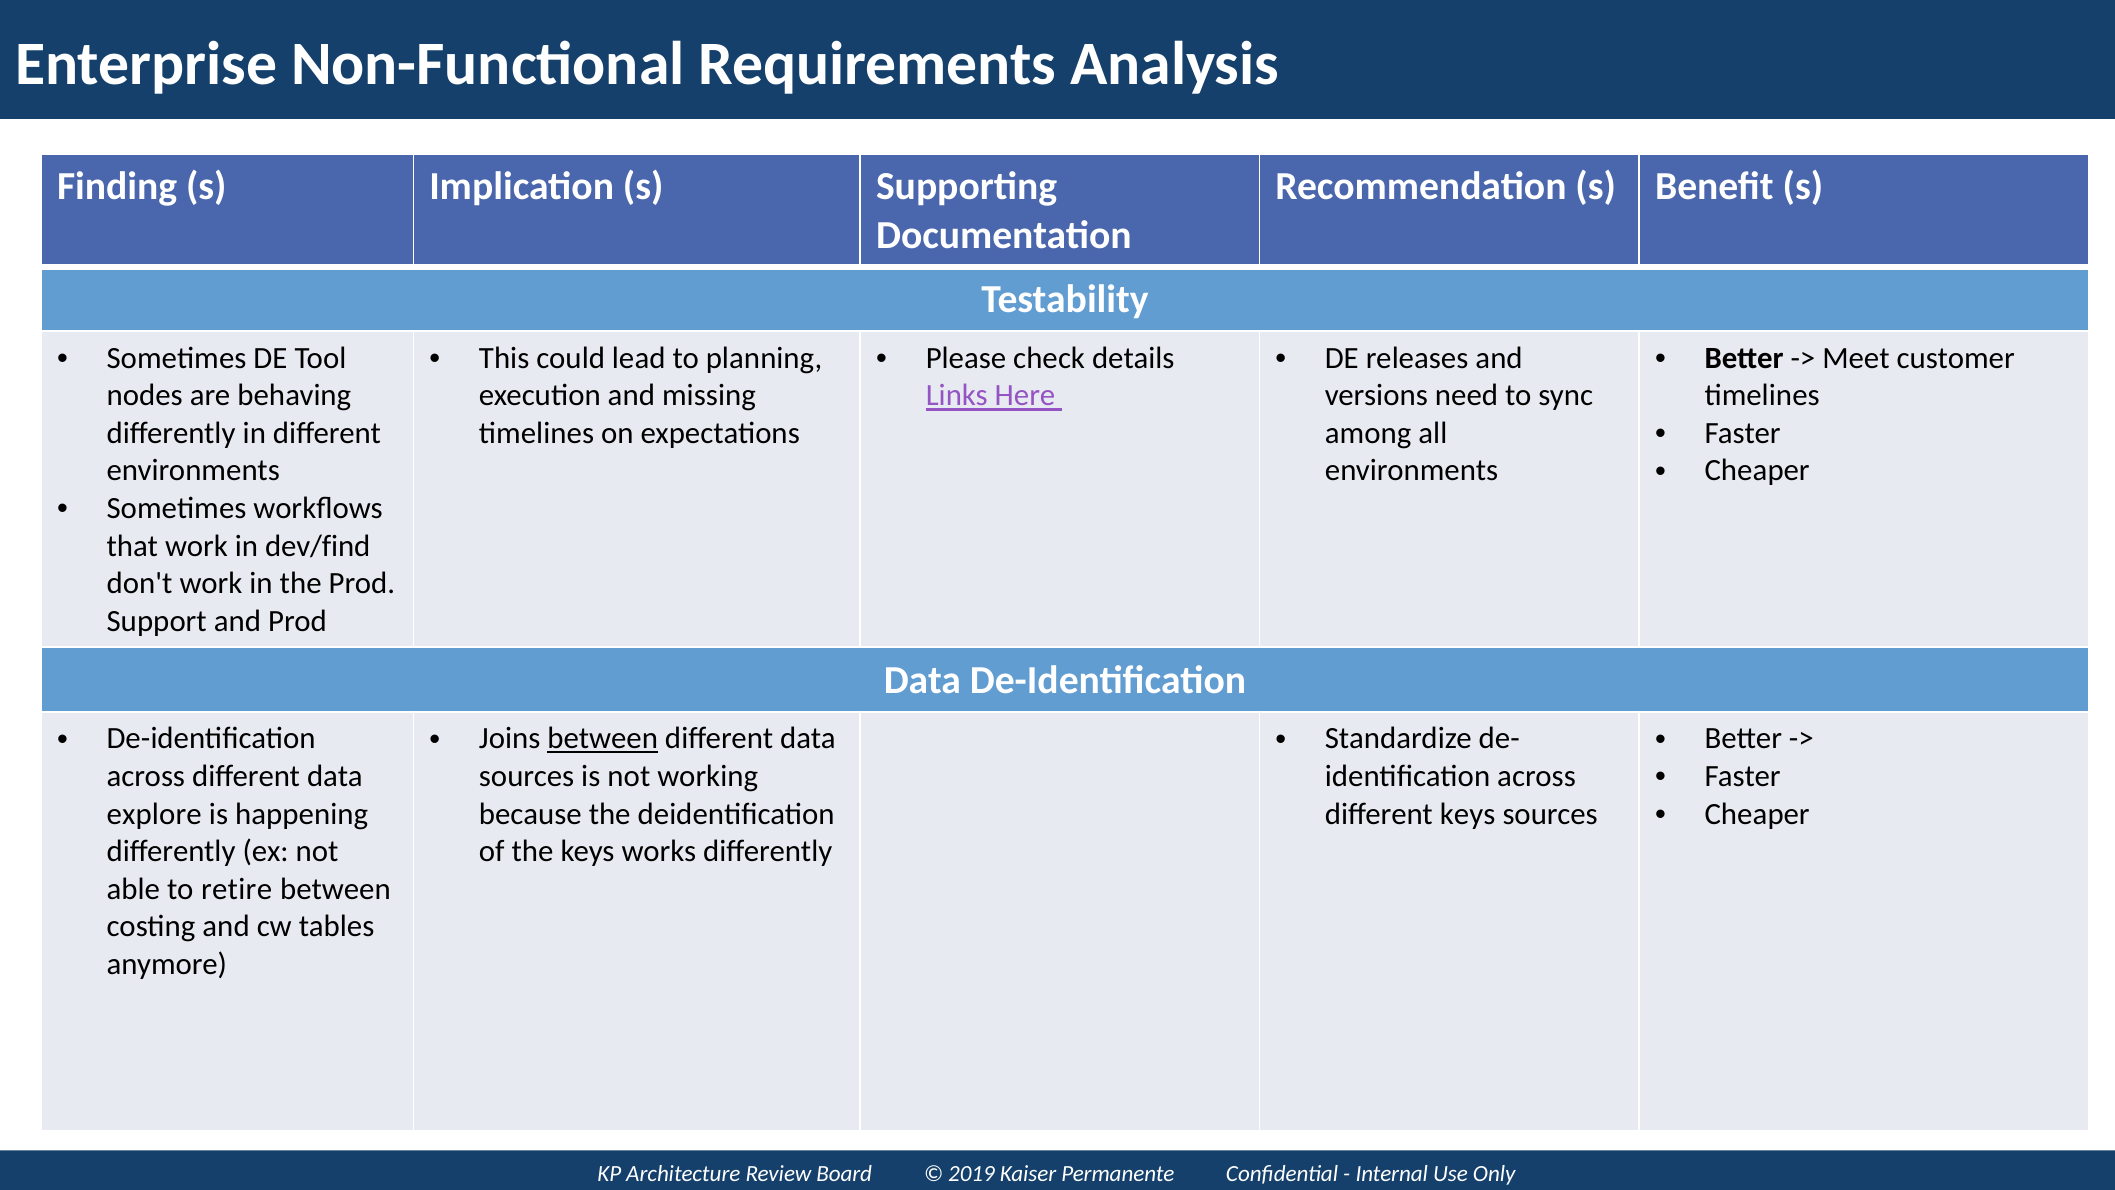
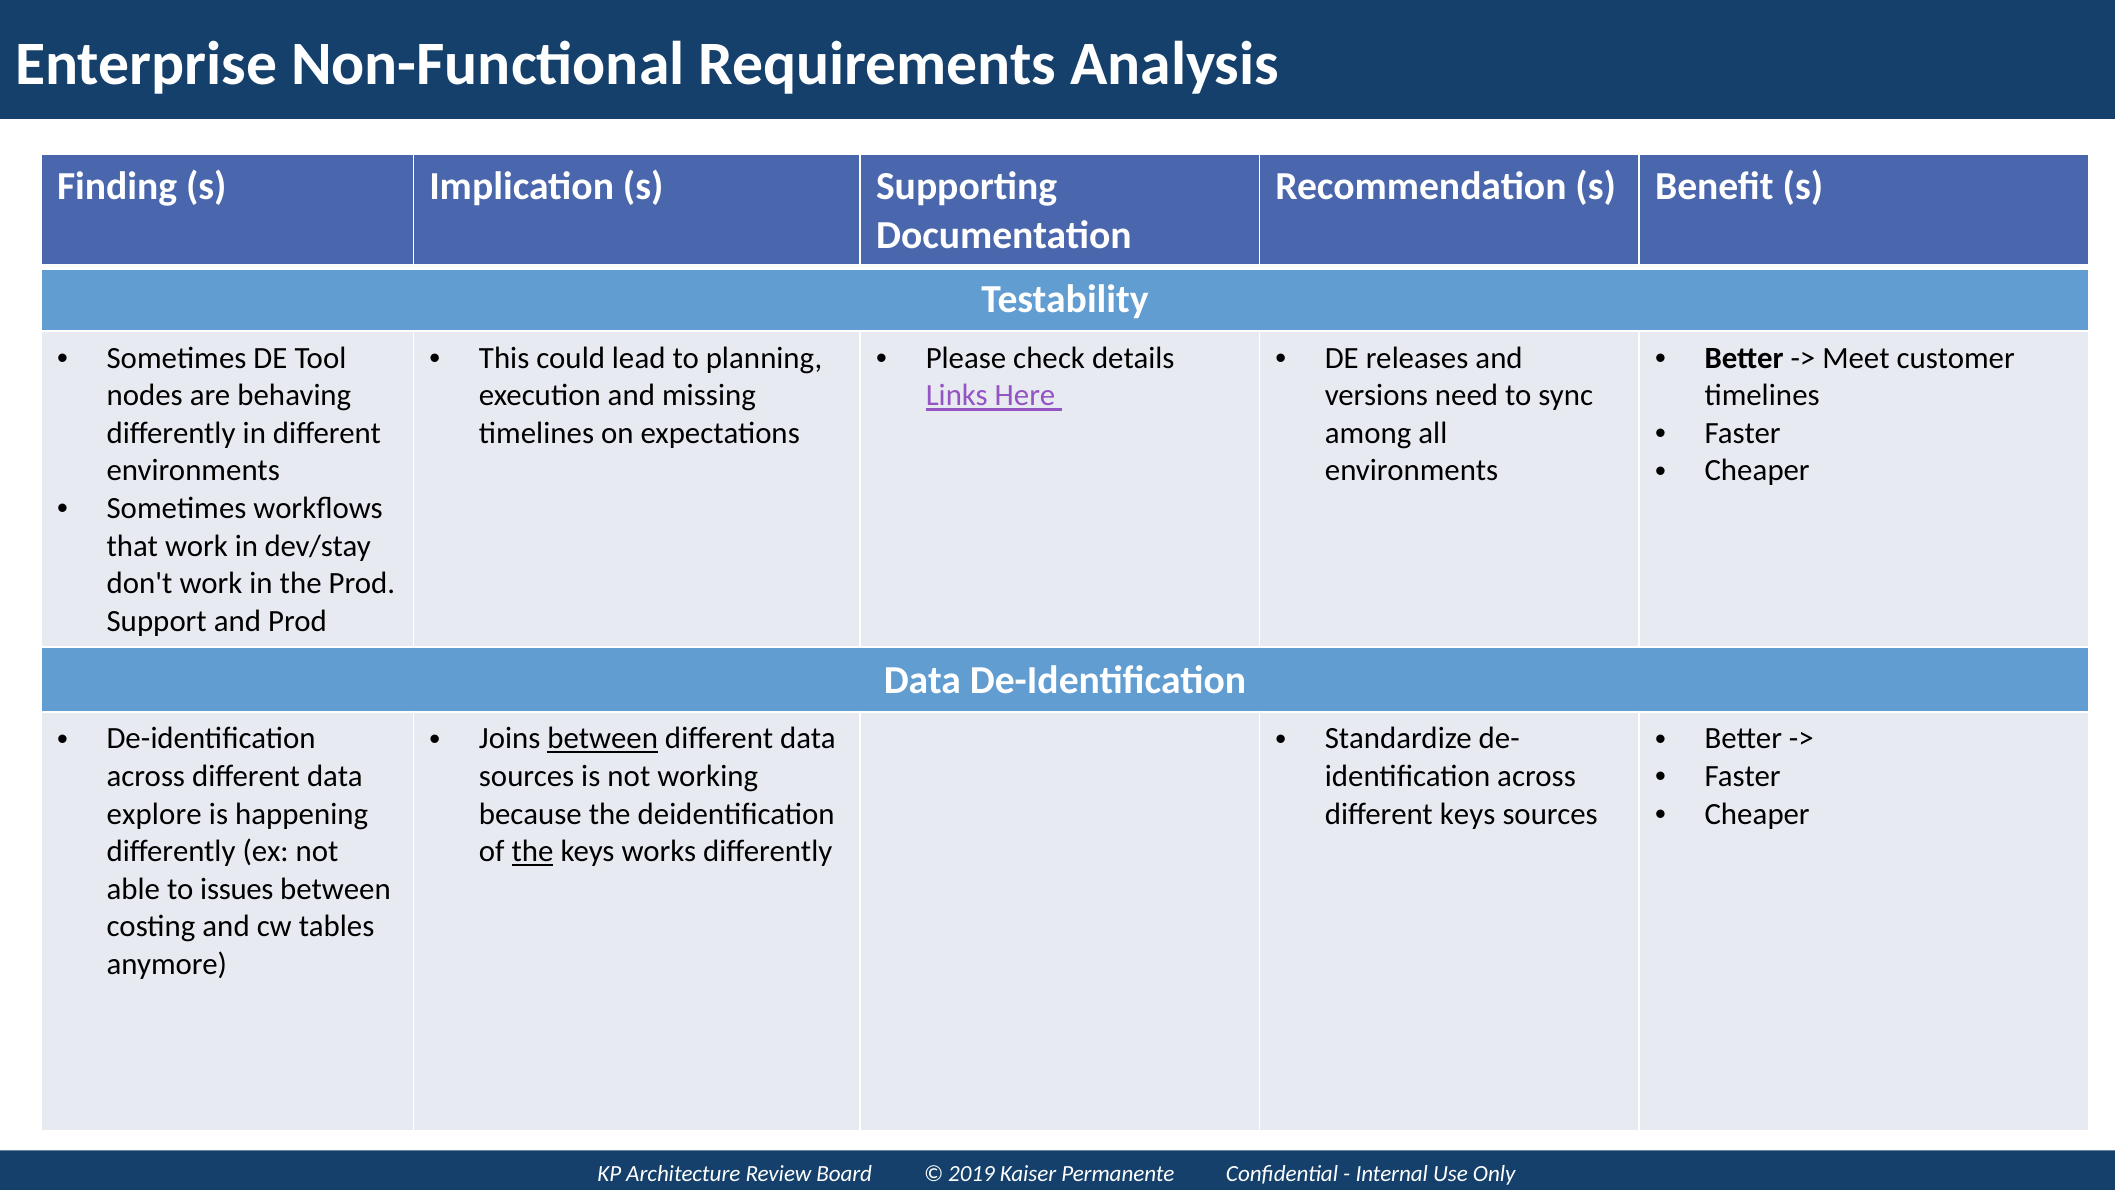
dev/find: dev/find -> dev/stay (318, 546)
the underline: none -> present (532, 851)
retire: retire -> issues (237, 889)
